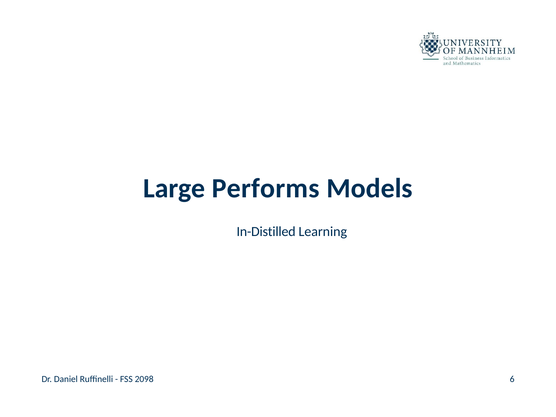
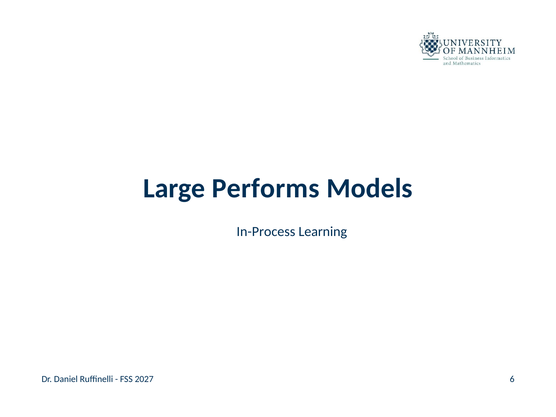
In-Distilled: In-Distilled -> In-Process (266, 232)
2098: 2098 -> 2027 (144, 379)
